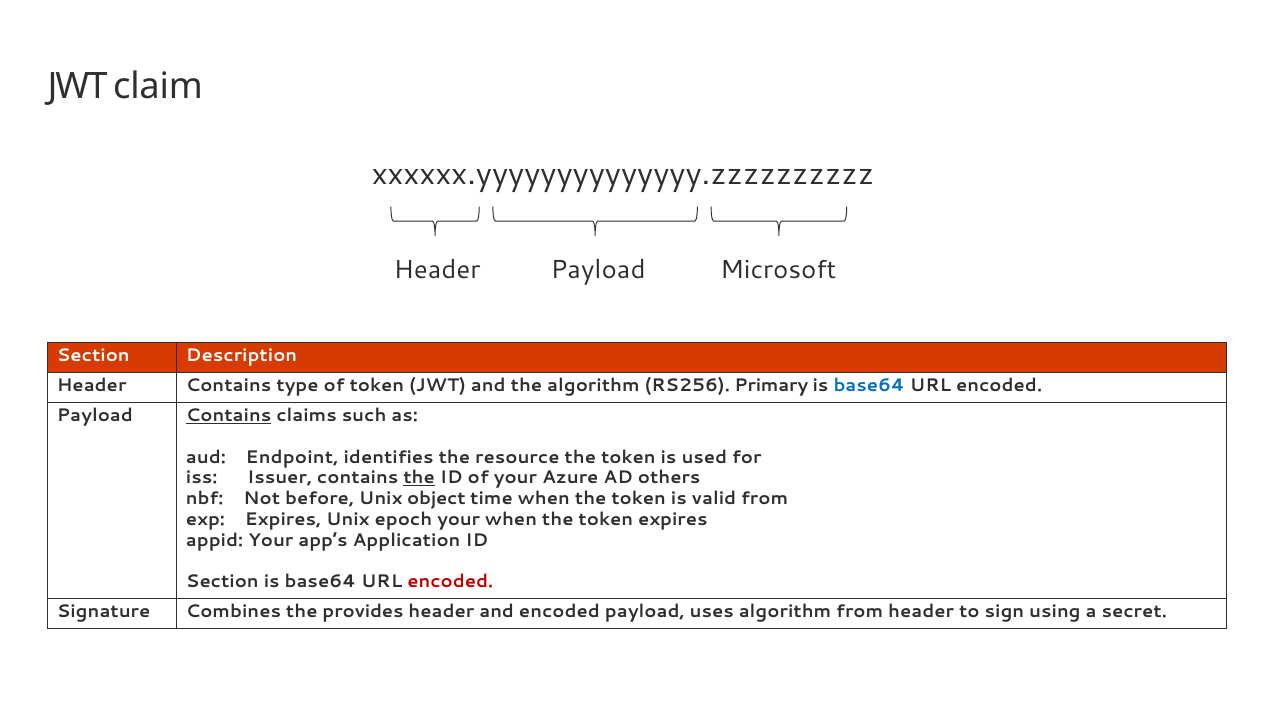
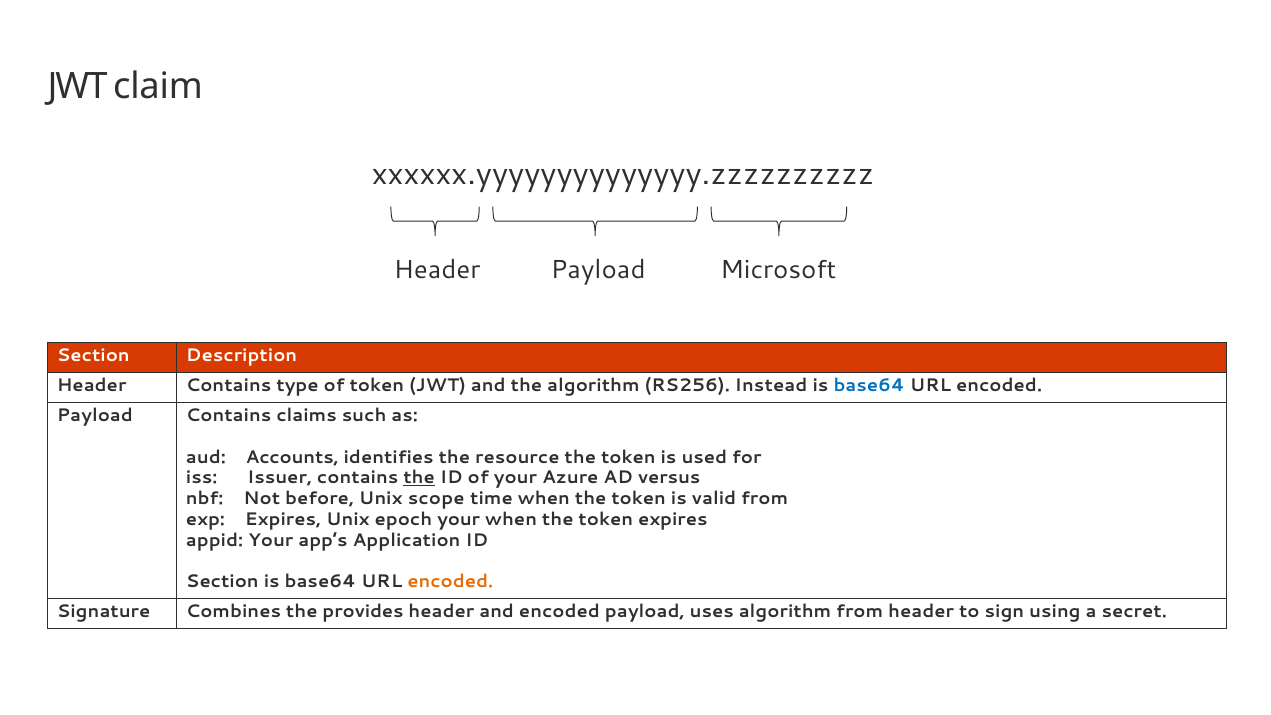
Primary: Primary -> Instead (771, 385)
Contains underline: present -> none (229, 416)
Endpoint: Endpoint -> Accounts (292, 457)
others: others -> versus (669, 478)
object: object -> scope (436, 499)
encoded colour: red -> orange (450, 582)
